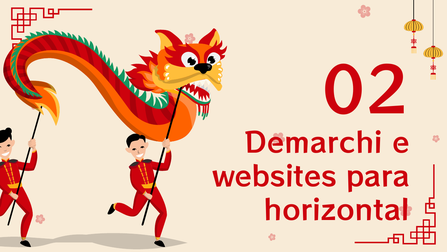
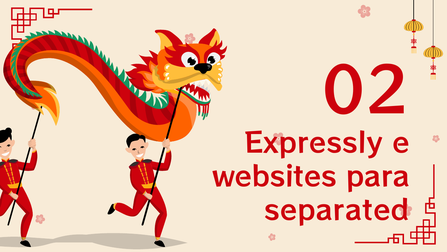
Demarchi: Demarchi -> Expressly (314, 143)
horizontal: horizontal -> separated (337, 210)
